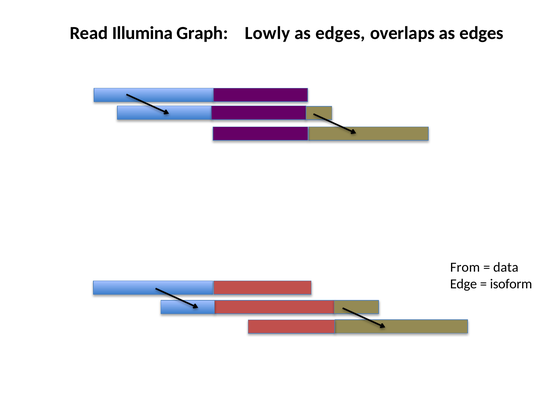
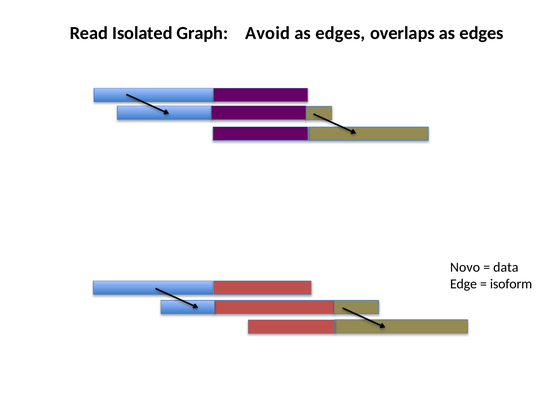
Illumina: Illumina -> Isolated (142, 33)
Lowly: Lowly -> Avoid (268, 33)
From: From -> Novo (465, 267)
